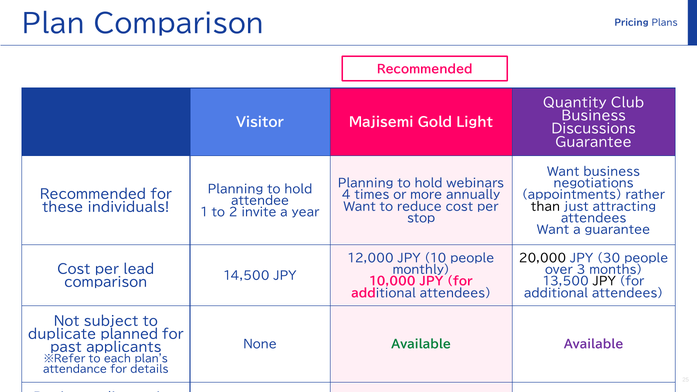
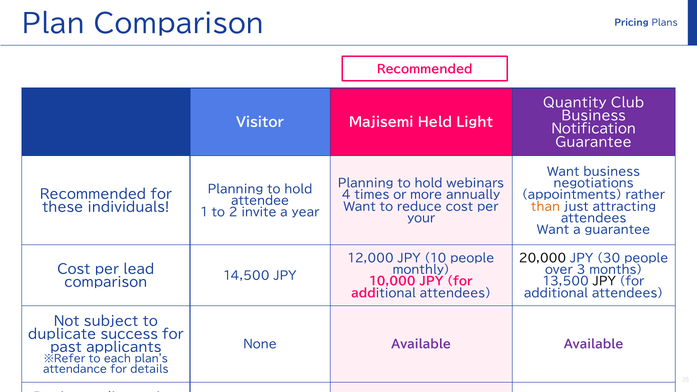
Gold: Gold -> Held (435, 123)
Discussions: Discussions -> Notification (594, 129)
than colour: black -> orange (546, 207)
stop: stop -> your (421, 218)
planned: planned -> success (129, 335)
Available colour: green -> purple (421, 345)
